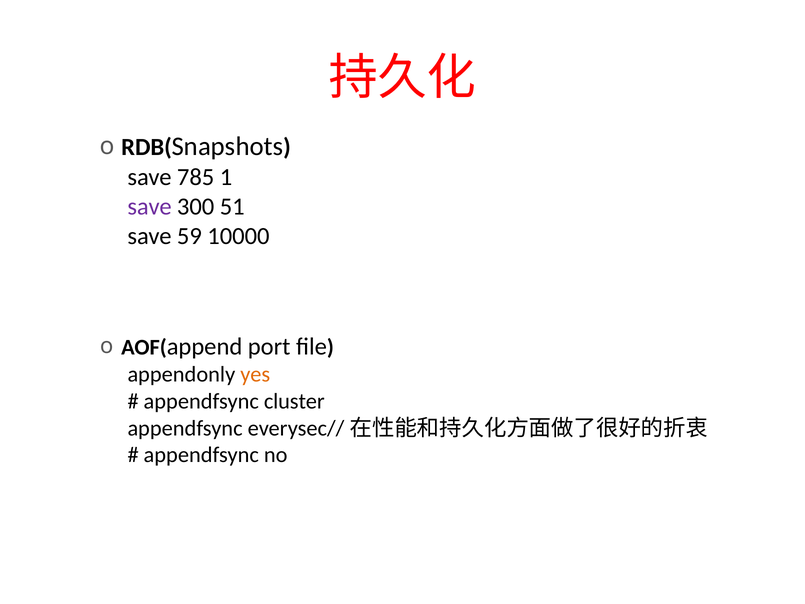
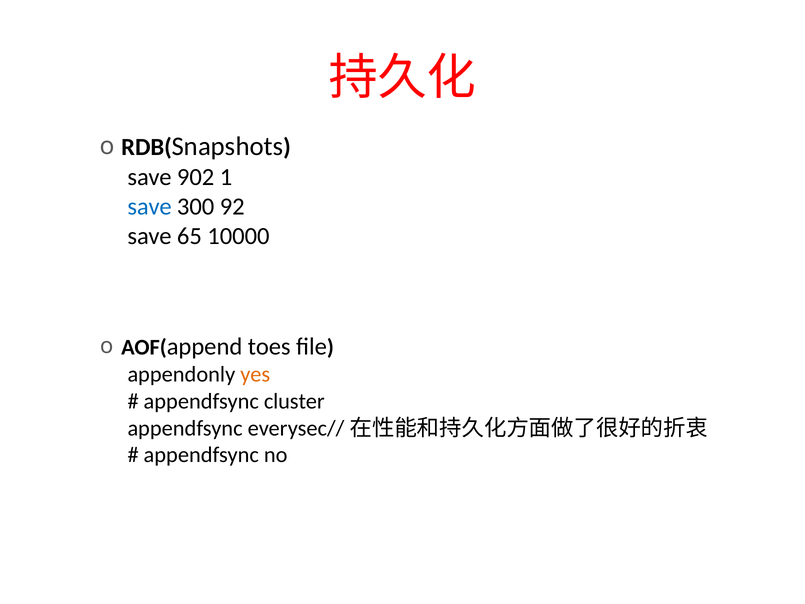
785: 785 -> 902 (196, 177)
save colour: purple -> blue (150, 207)
51: 51 -> 92 (232, 207)
59: 59 -> 65 (189, 236)
port: port -> toes (269, 346)
